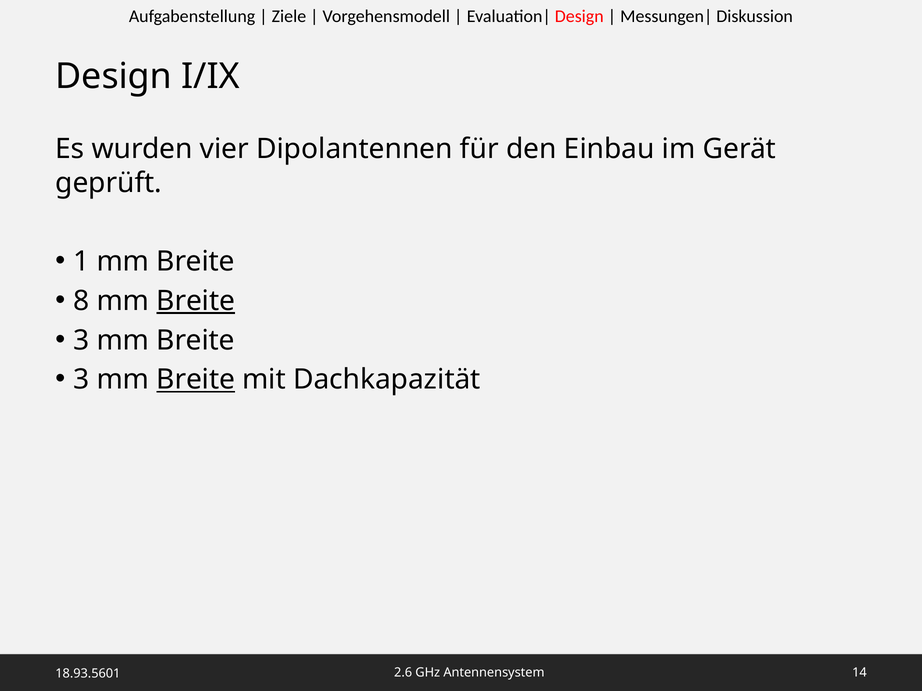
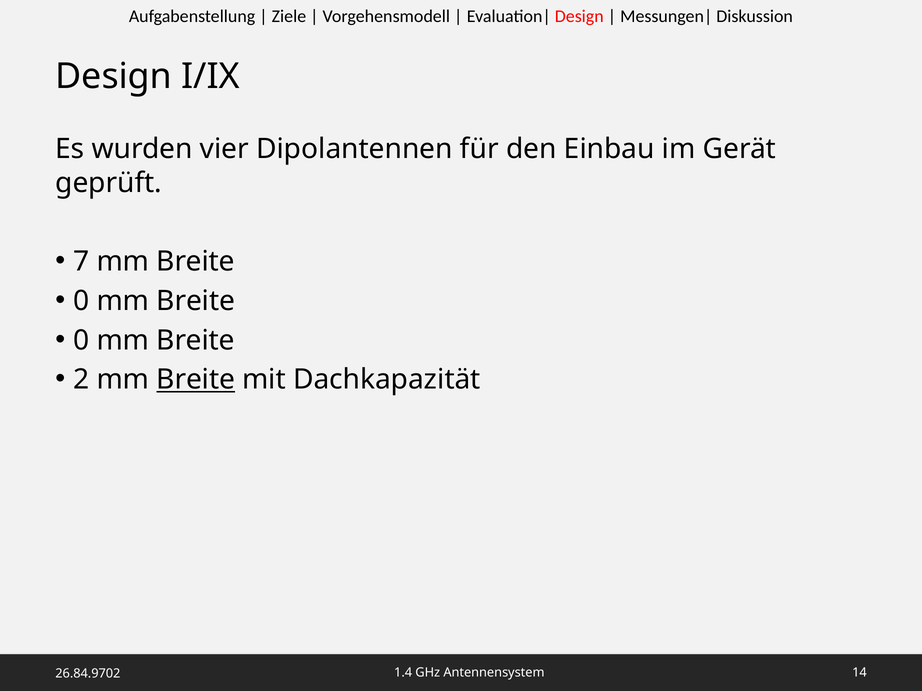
1: 1 -> 7 (81, 262)
8: 8 -> 0 (81, 301)
Breite underline: present -> none (196, 301)
3: 3 -> 0 (81, 340)
3: 3 -> 2 (81, 380)
2.6: 2.6 -> 1.4 (403, 673)
18.93.5601: 18.93.5601 -> 26.84.9702 (88, 674)
